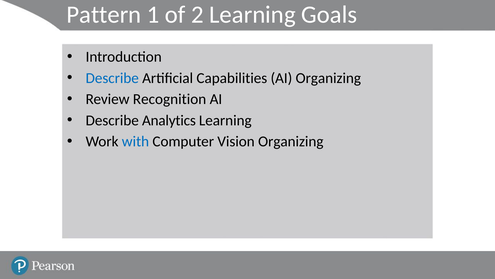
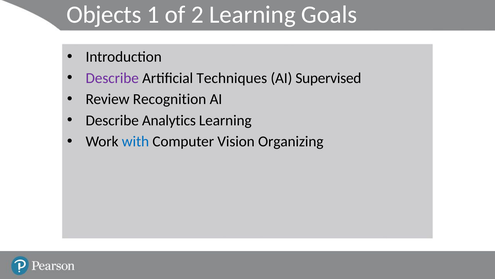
Pattern: Pattern -> Objects (104, 15)
Describe colour: blue -> purple (112, 78)
Capabilities: Capabilities -> Techniques (232, 78)
AI Organizing: Organizing -> Supervised (328, 78)
